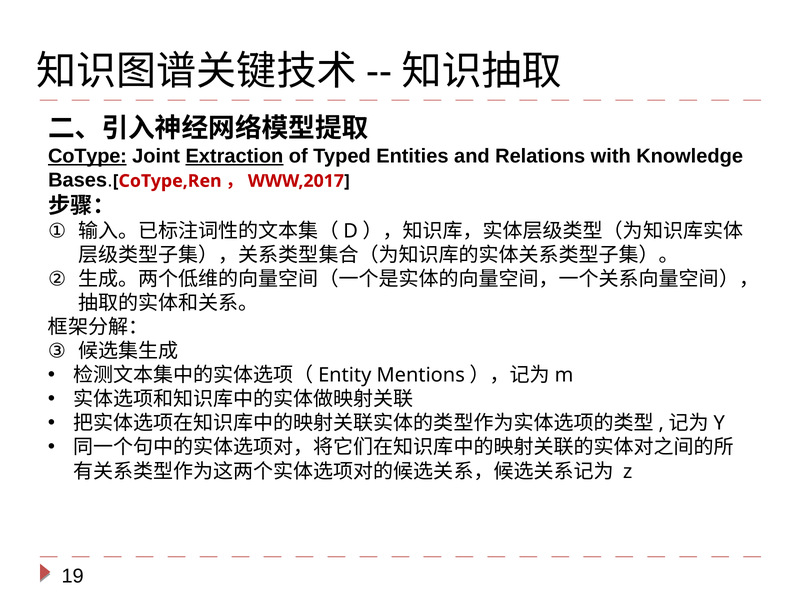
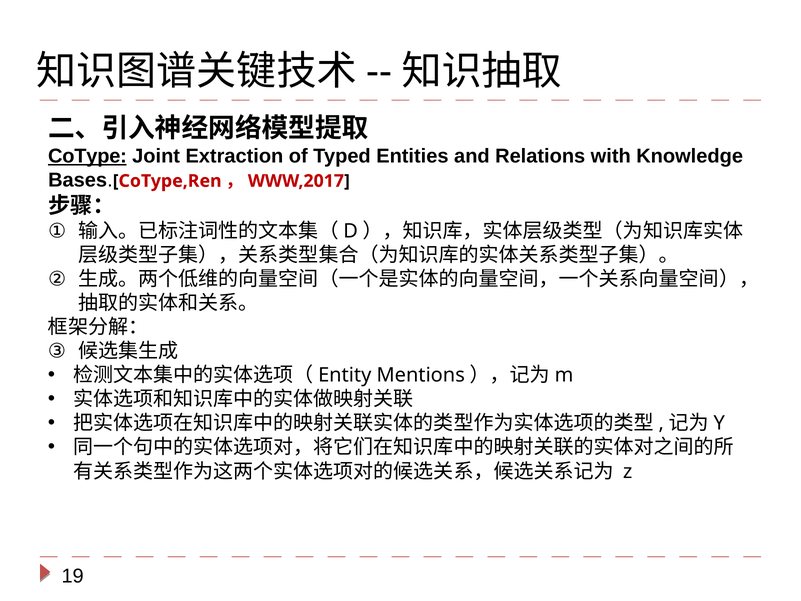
Extraction underline: present -> none (234, 156)
